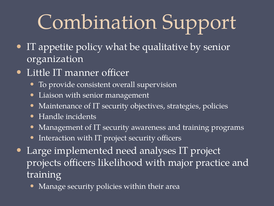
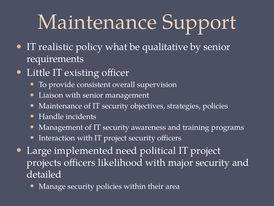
Combination: Combination -> Maintenance (97, 22)
appetite: appetite -> realistic (56, 47)
organization: organization -> requirements (55, 59)
manner: manner -> existing (82, 73)
analyses: analyses -> political (158, 150)
major practice: practice -> security (213, 162)
training: training -> detailed (44, 174)
